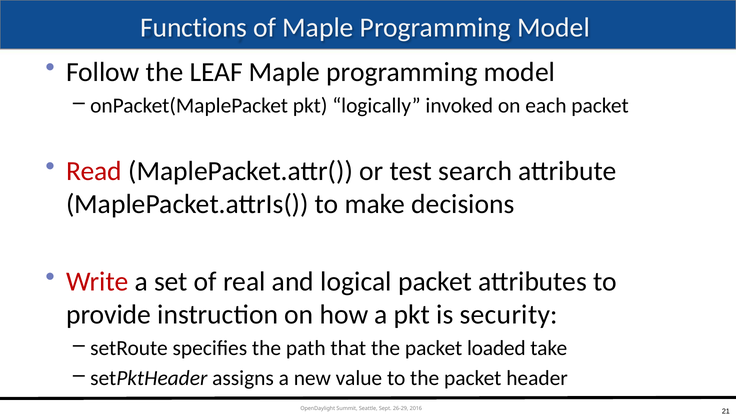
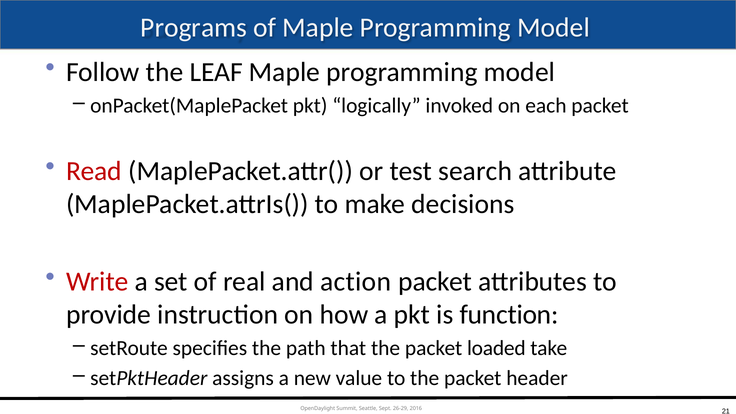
Functions: Functions -> Programs (194, 28)
logical: logical -> action (356, 282)
security: security -> function (509, 315)
